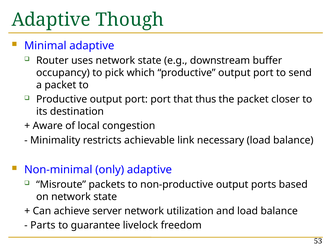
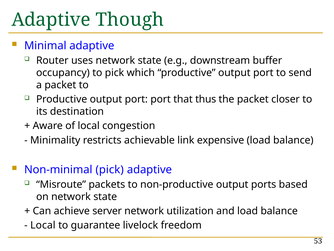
necessary: necessary -> expensive (221, 140)
Non-minimal only: only -> pick (110, 169)
Parts: Parts -> Local (43, 225)
